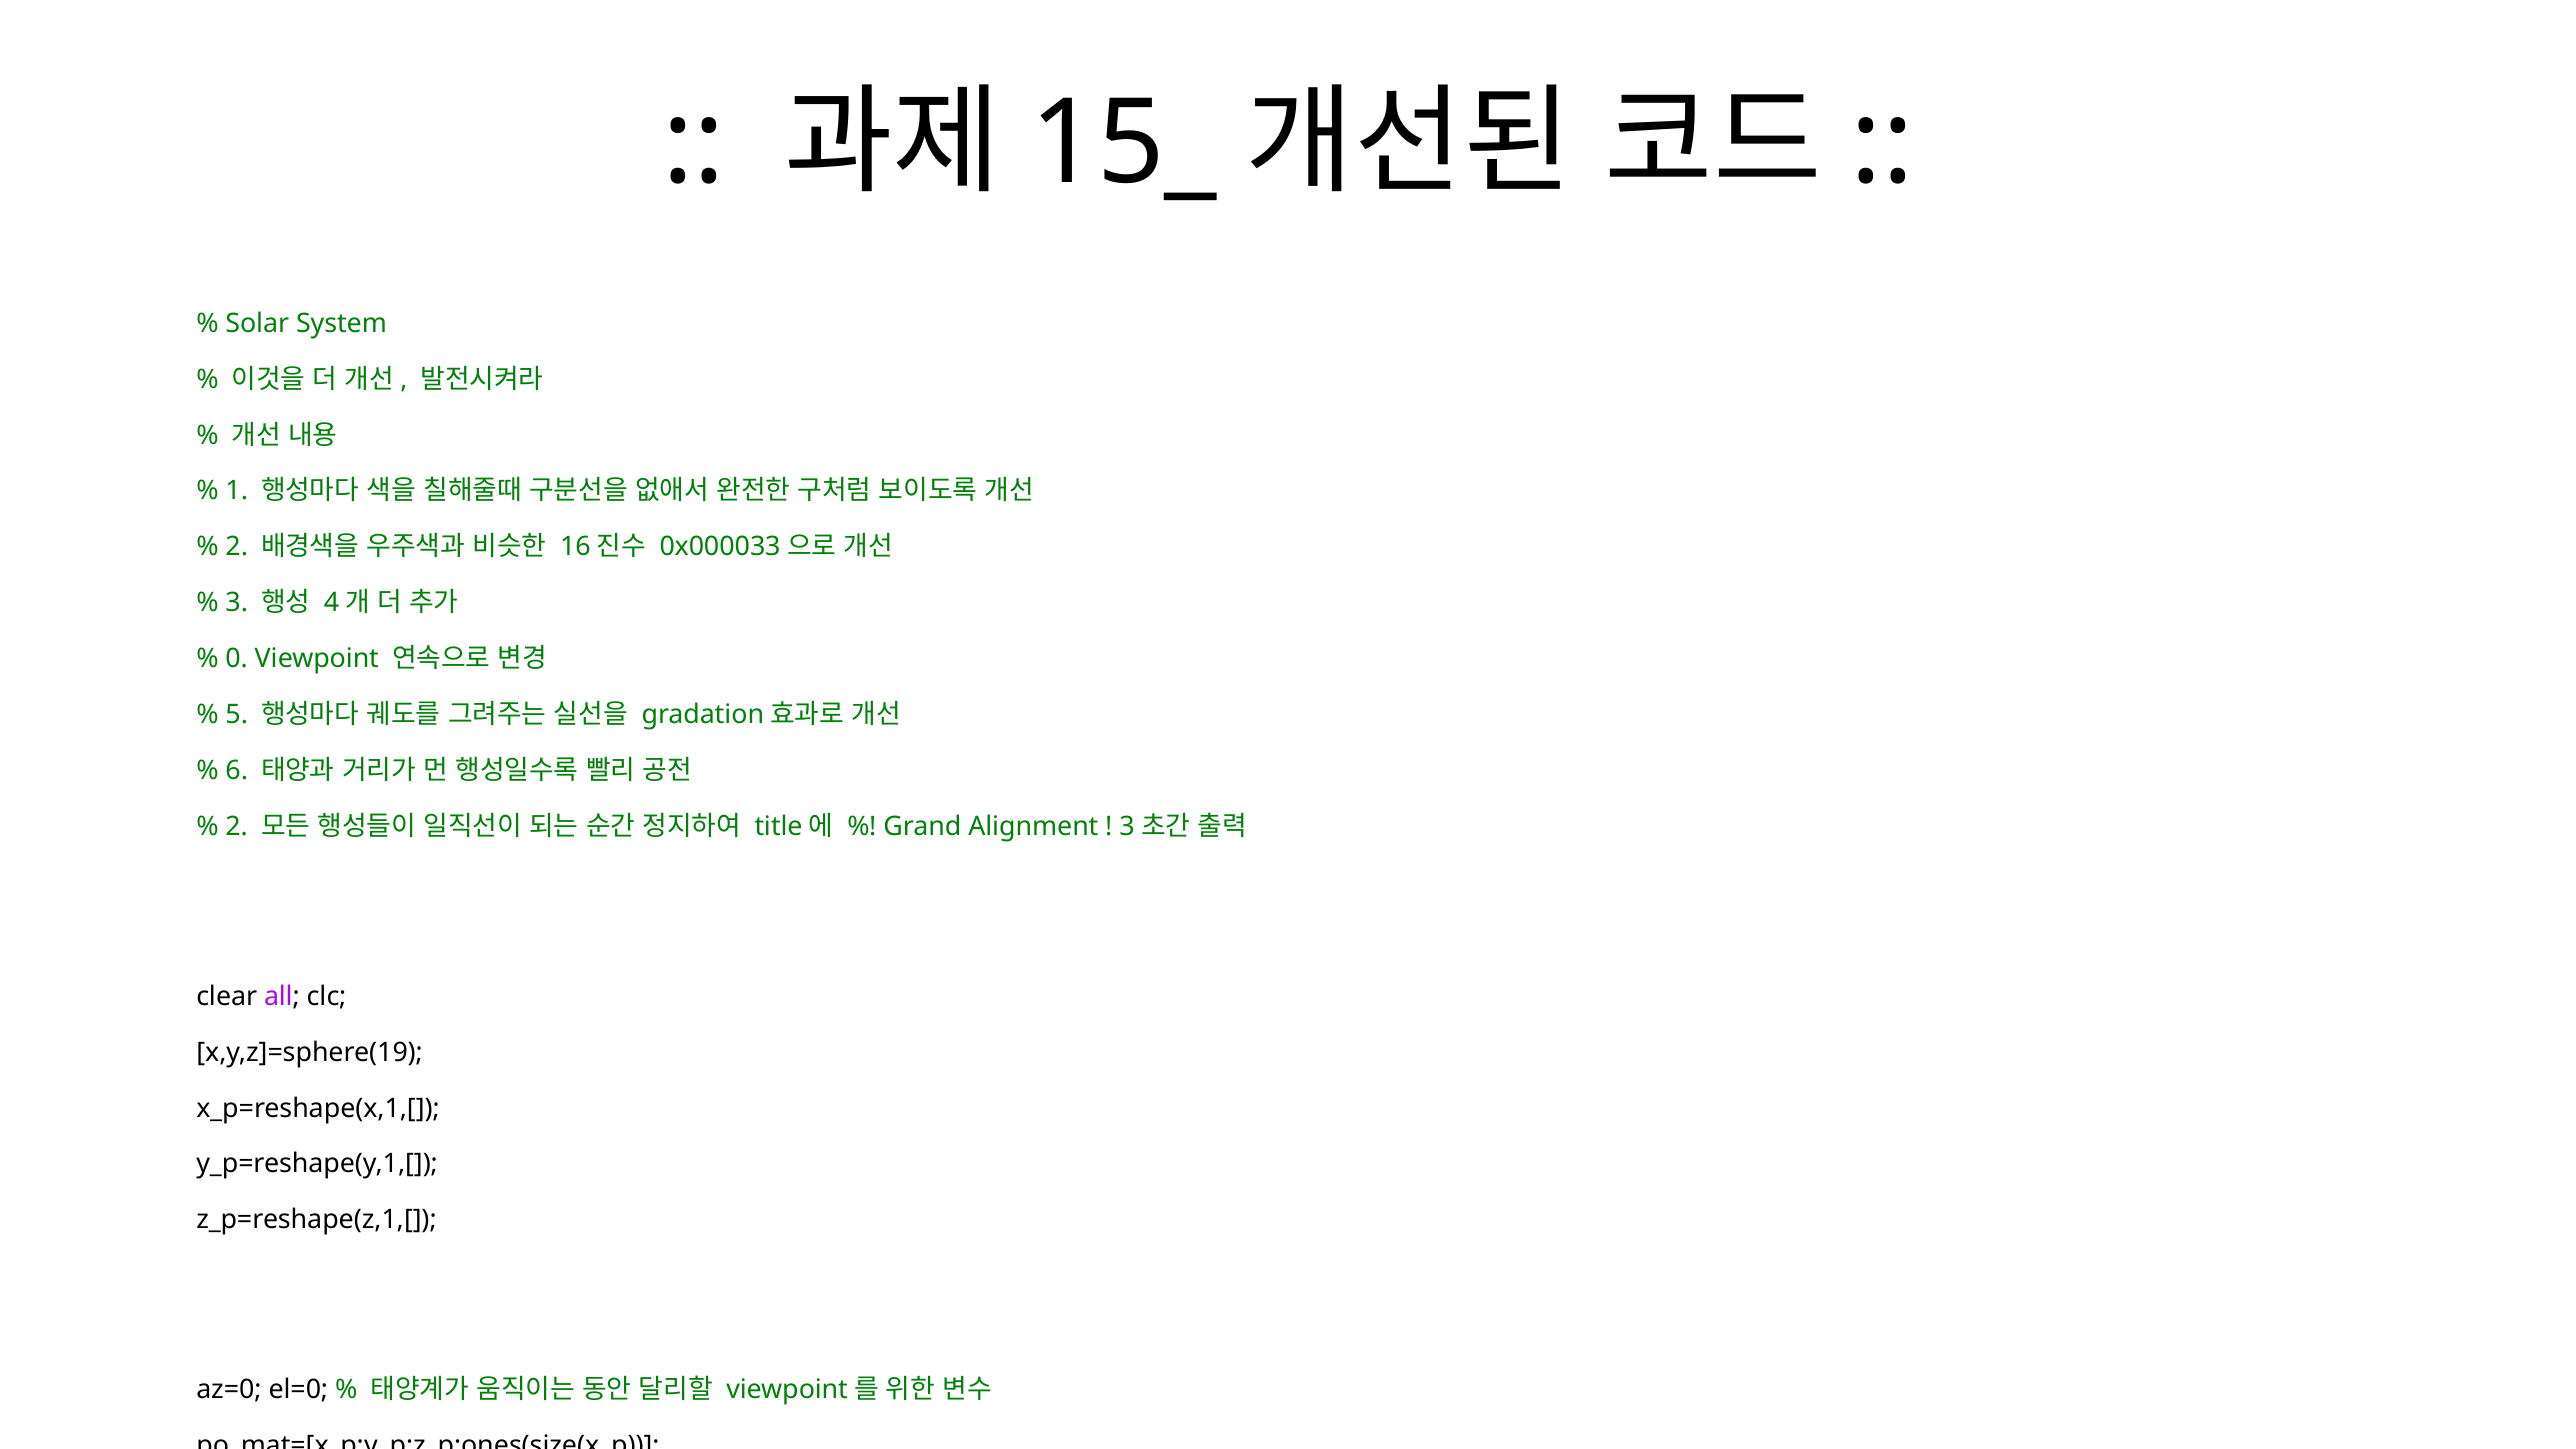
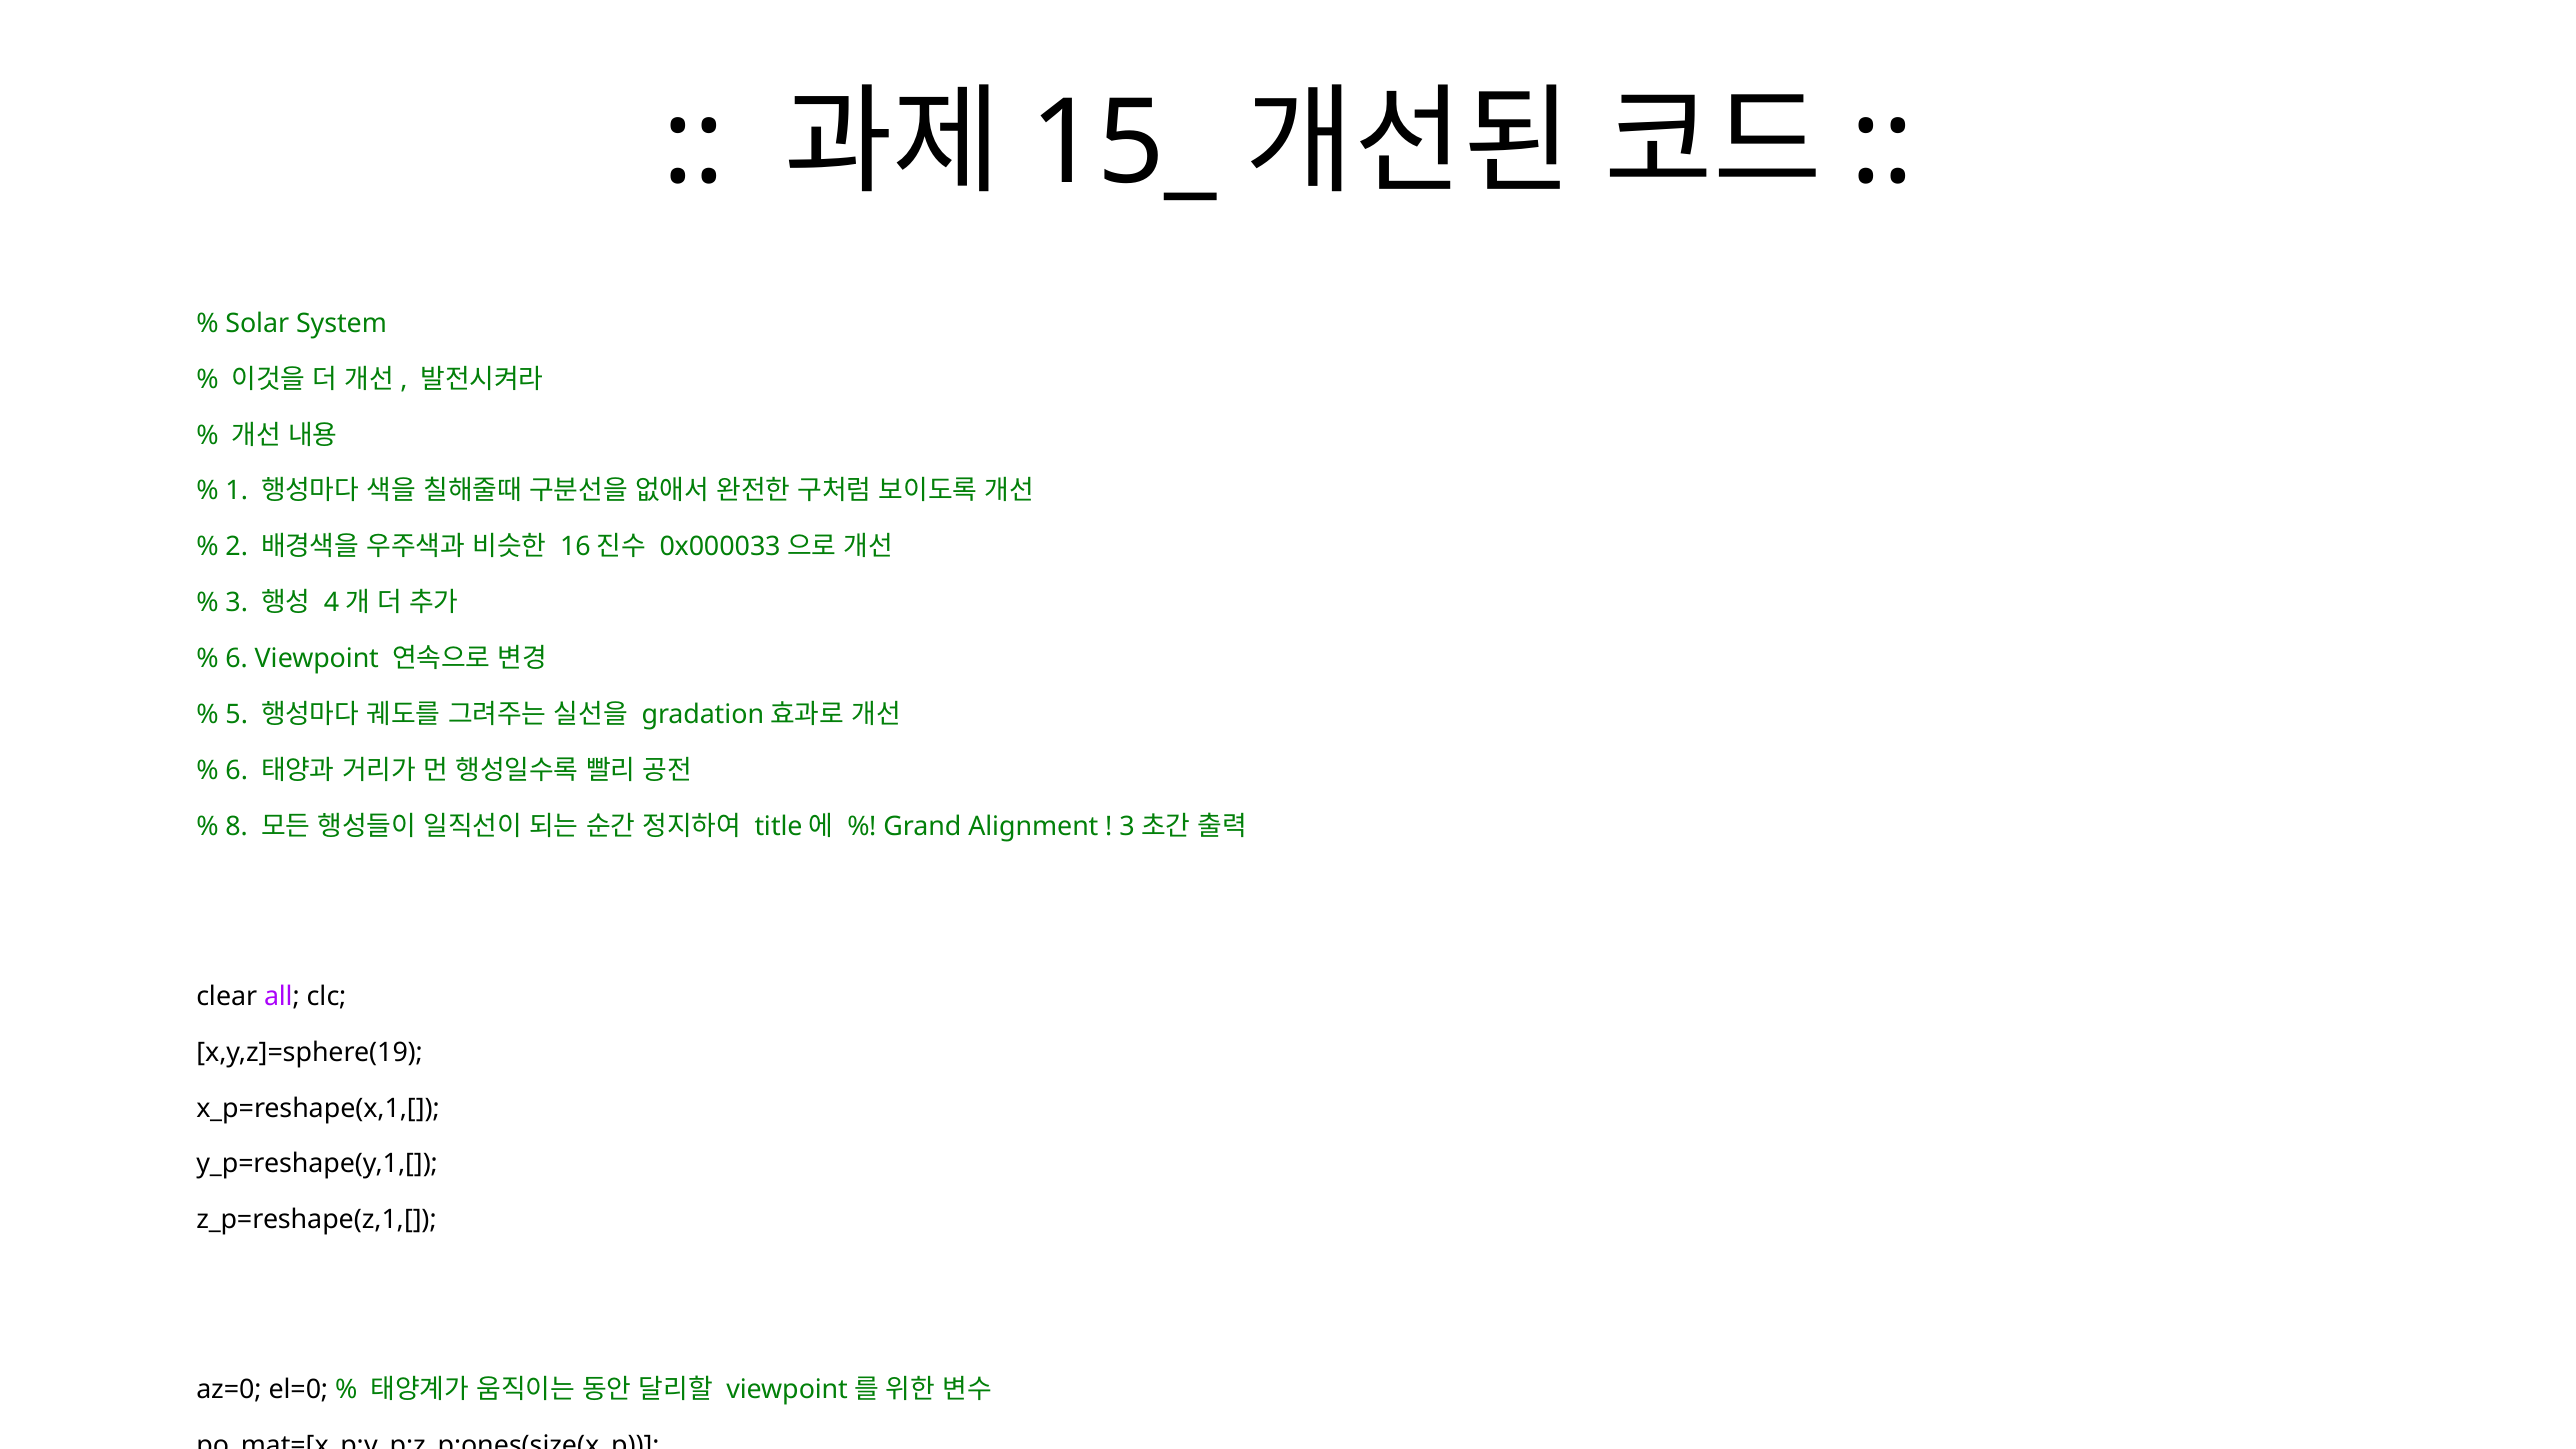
0: 0 -> 6 (237, 659)
2: 2 -> 8 (237, 827)
